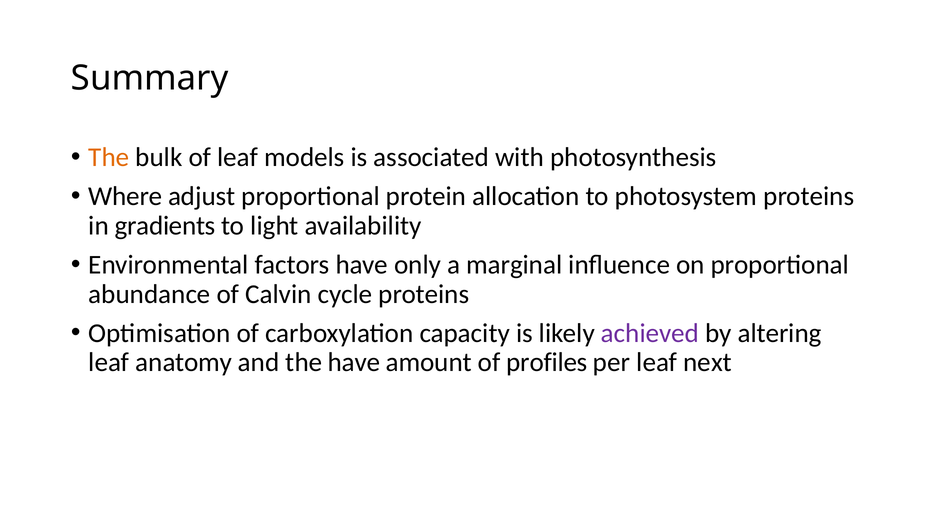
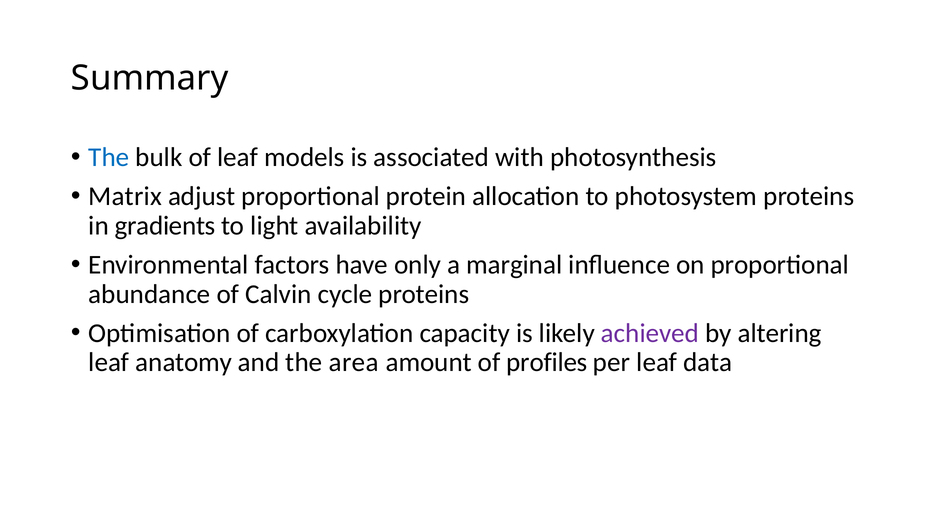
The colour: orange -> blue (109, 157)
Where: Where -> Matrix (125, 196)
the have: have -> area (354, 362)
next: next -> data (708, 362)
